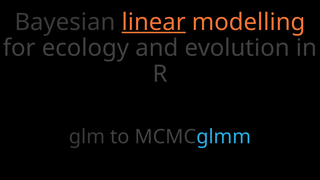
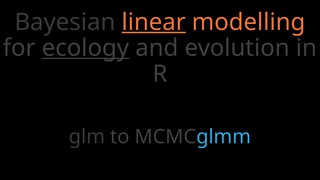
ecology underline: none -> present (86, 48)
